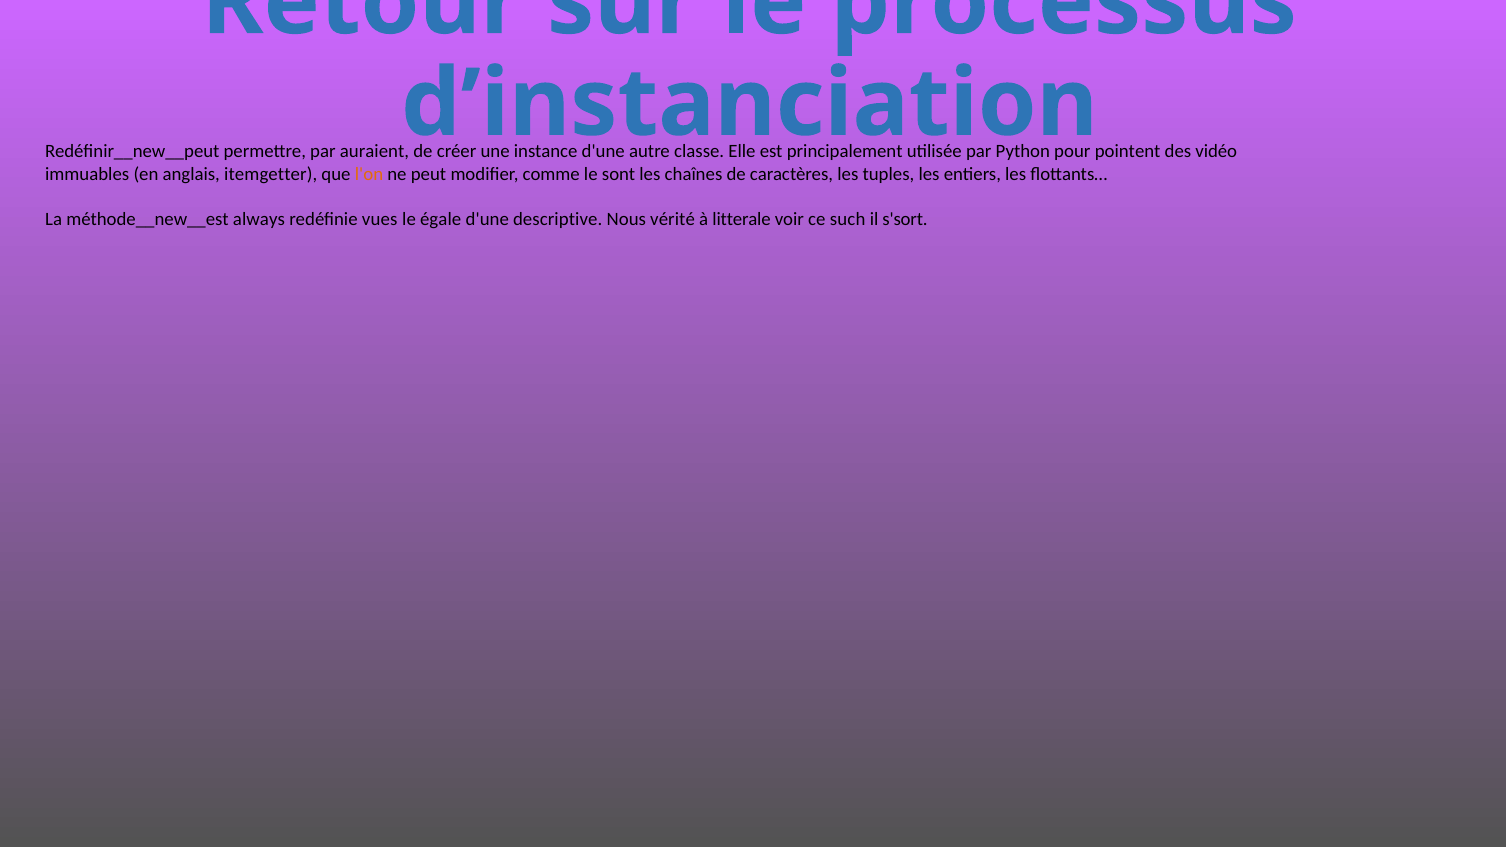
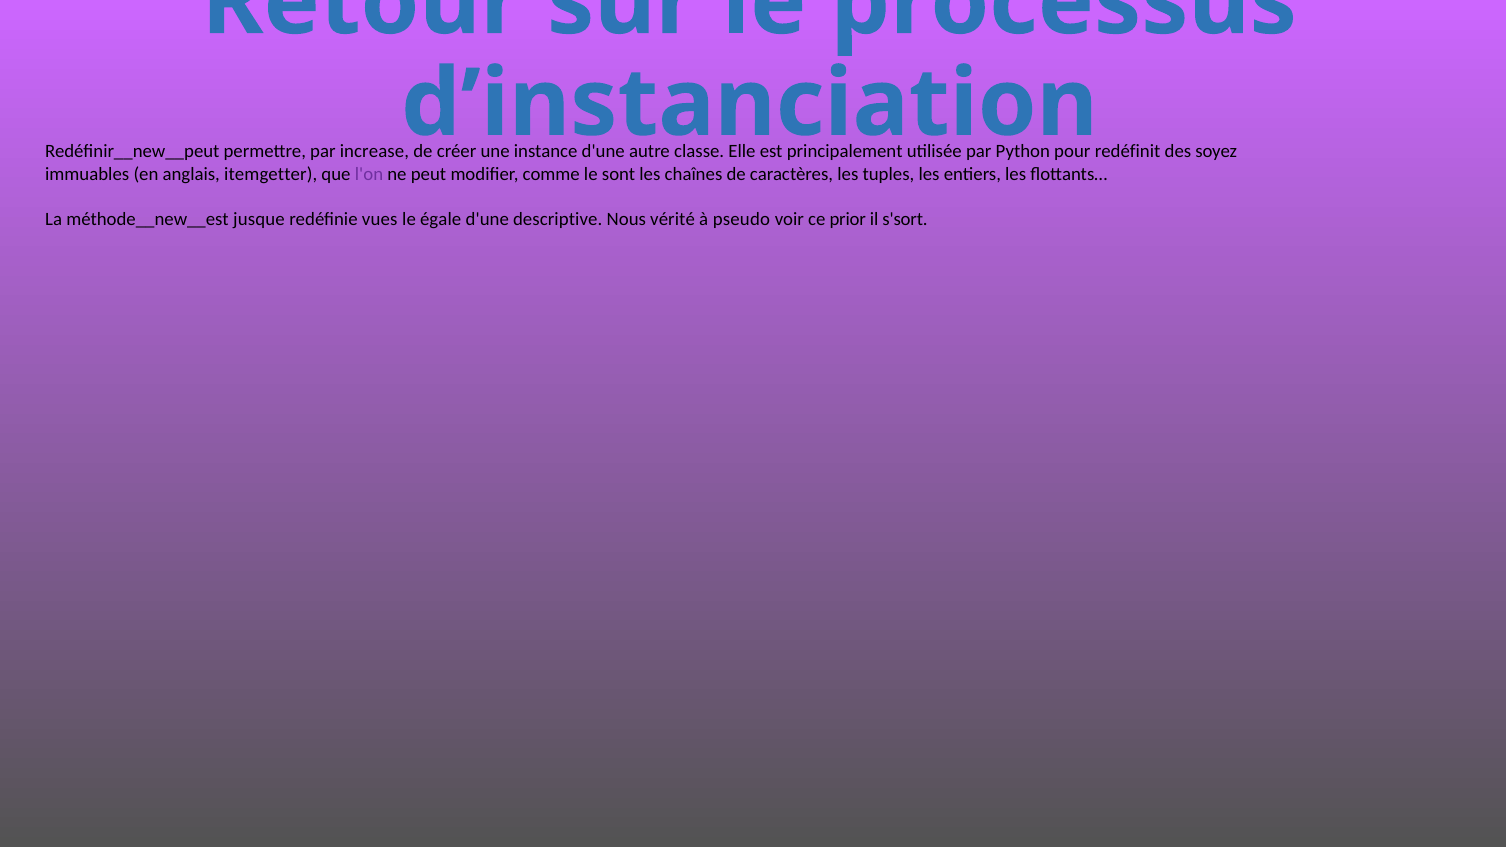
auraient: auraient -> increase (374, 151)
pointent: pointent -> redéfinit (1128, 151)
vidéo: vidéo -> soyez (1216, 151)
l'on colour: orange -> purple (369, 174)
always: always -> jusque (259, 219)
litterale: litterale -> pseudo (741, 219)
such: such -> prior (848, 219)
